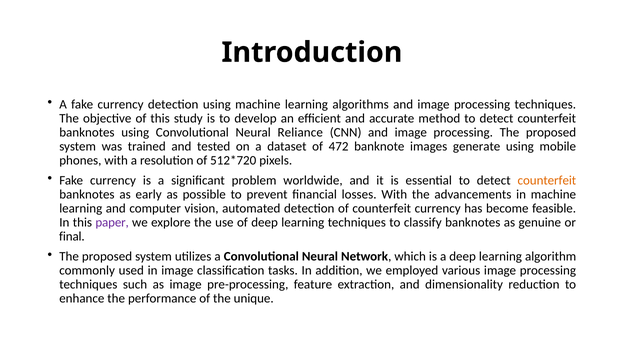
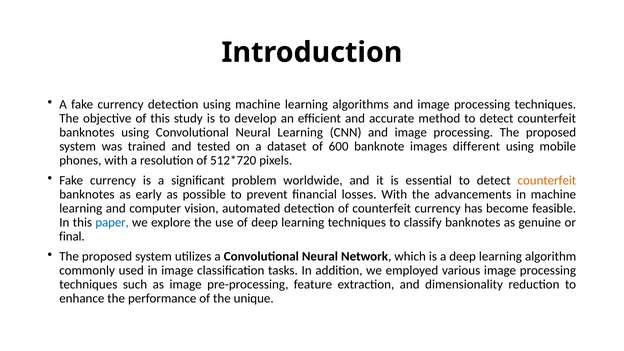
Neural Reliance: Reliance -> Learning (300, 133)
472: 472 -> 600 (339, 147)
generate: generate -> different (477, 147)
paper colour: purple -> blue (112, 223)
